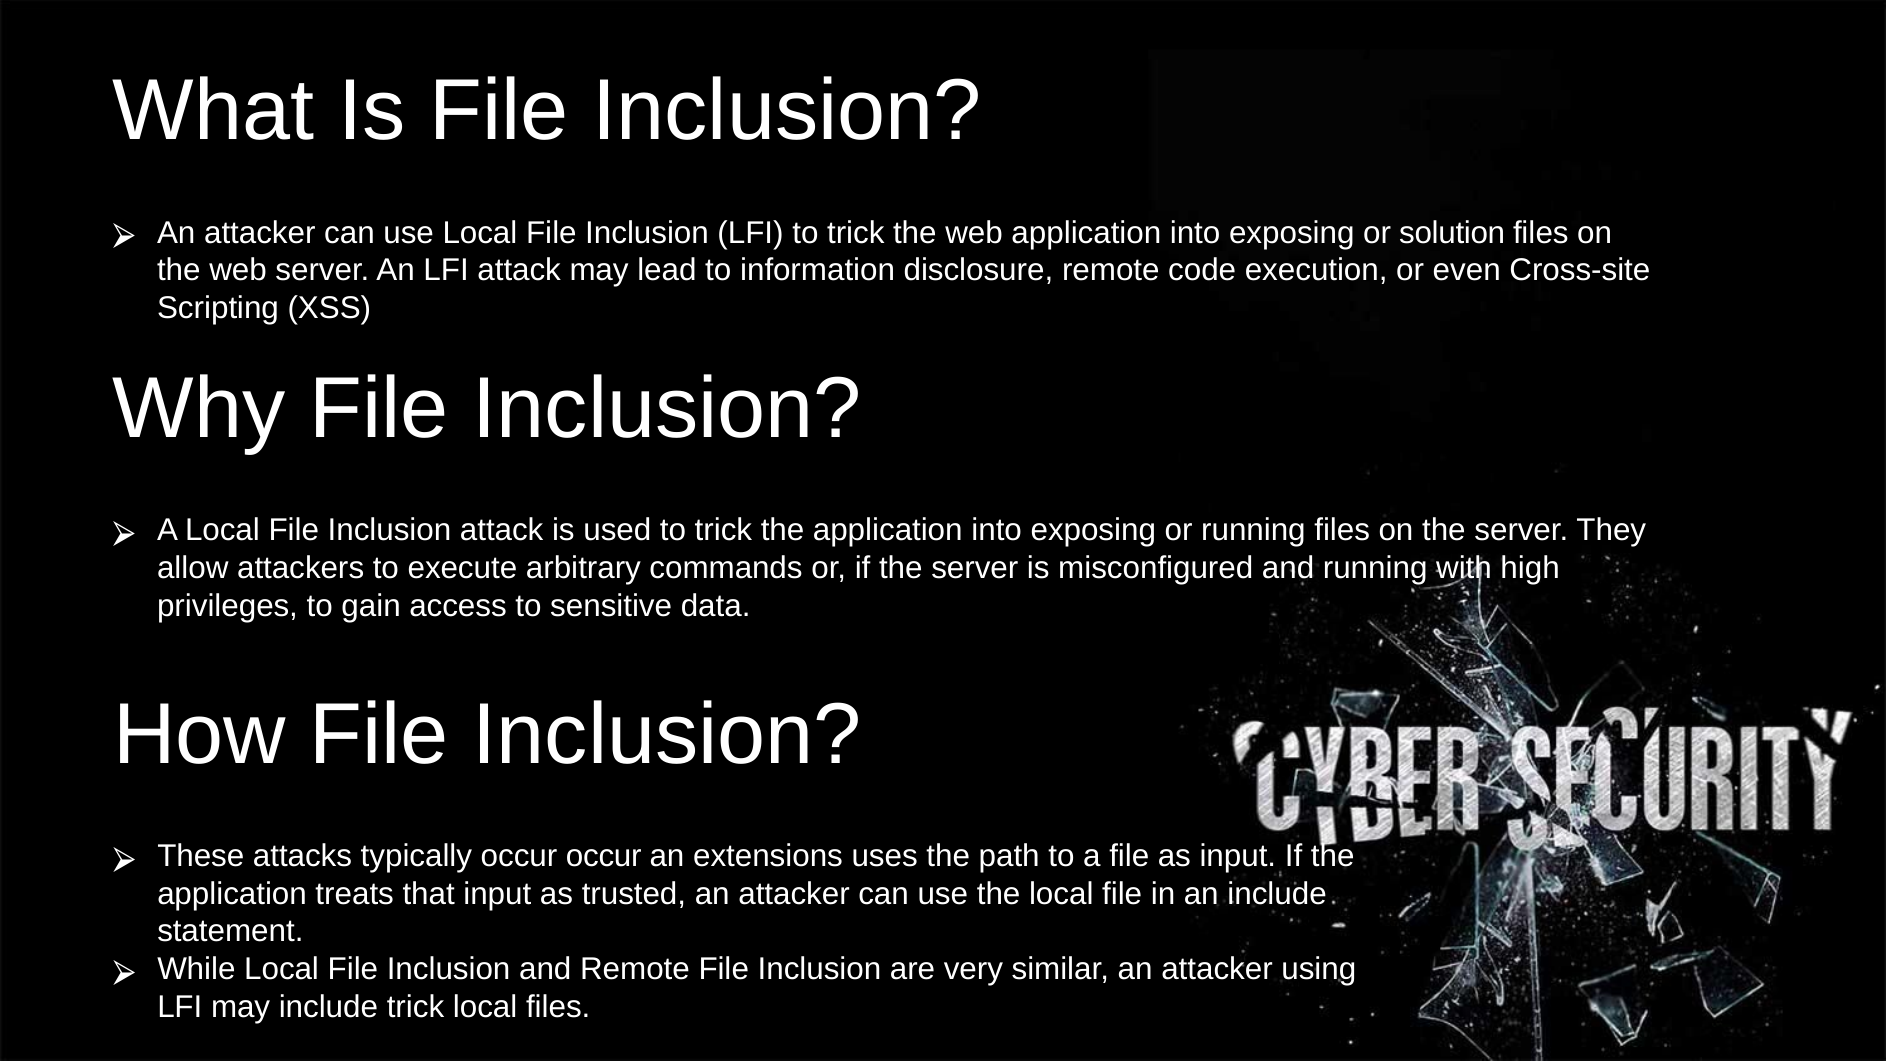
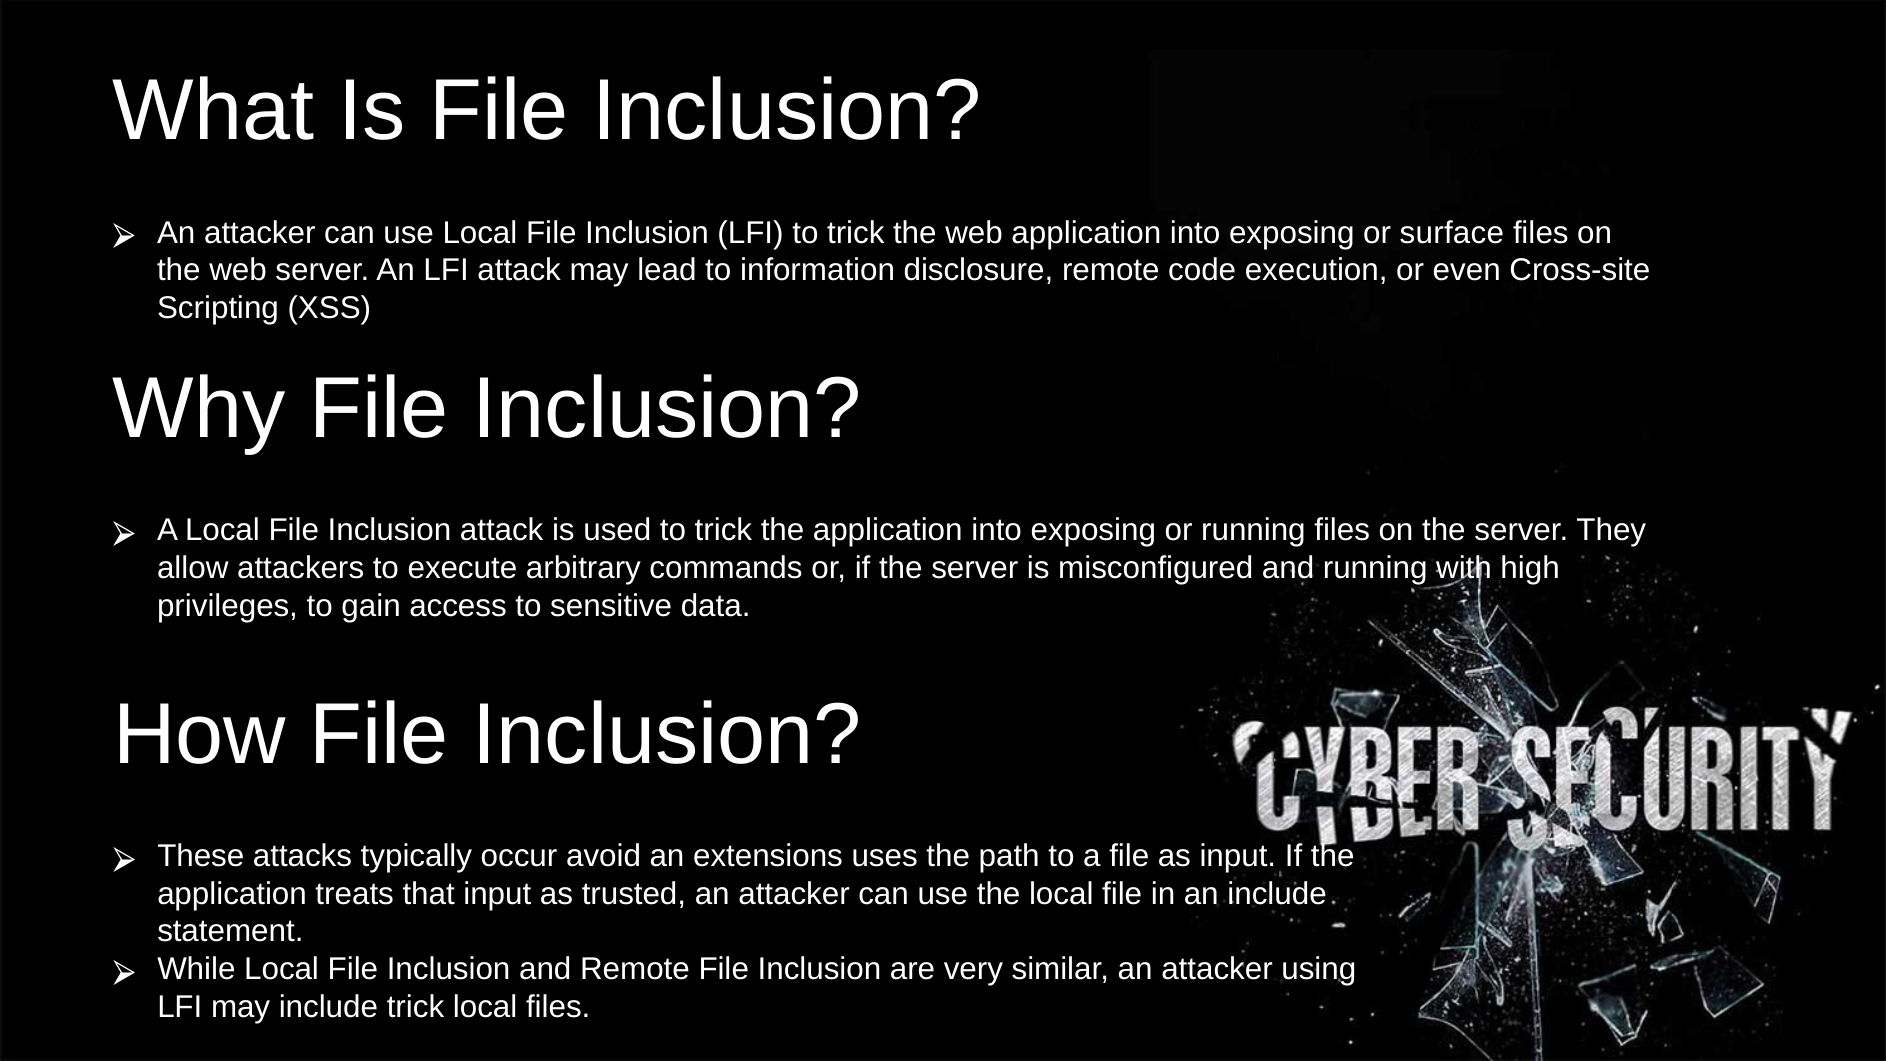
solution: solution -> surface (1452, 233)
occur occur: occur -> avoid (604, 856)
